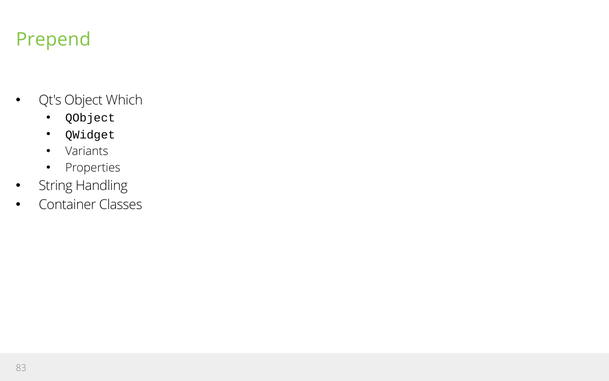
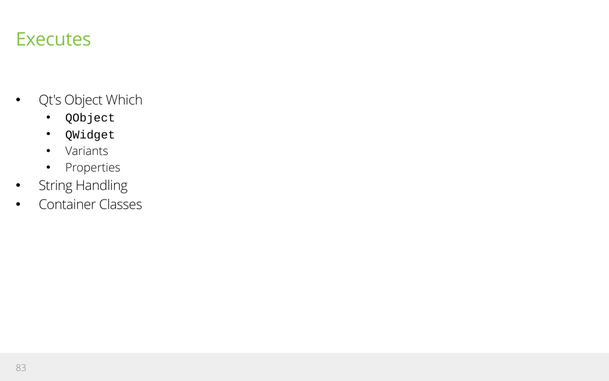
Prepend: Prepend -> Executes (54, 40)
